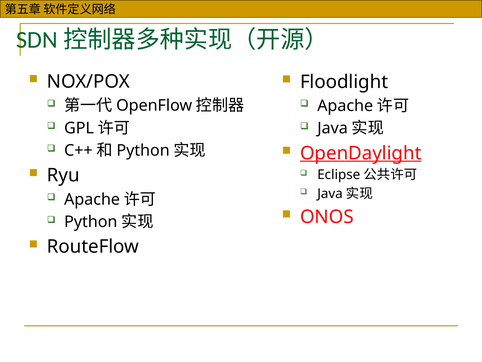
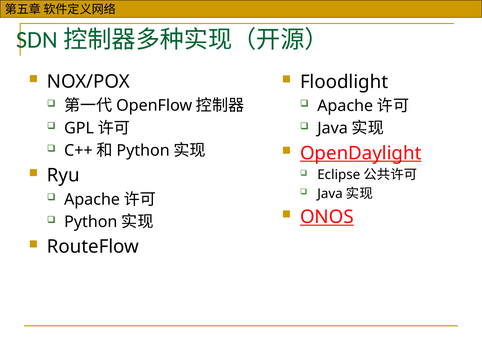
ONOS underline: none -> present (327, 217)
